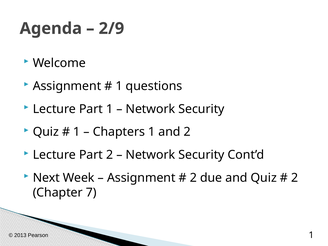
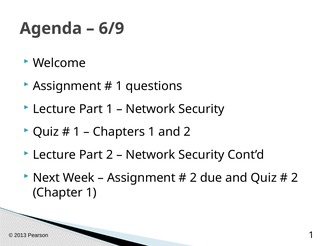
2/9: 2/9 -> 6/9 (111, 28)
Chapter 7: 7 -> 1 (91, 193)
